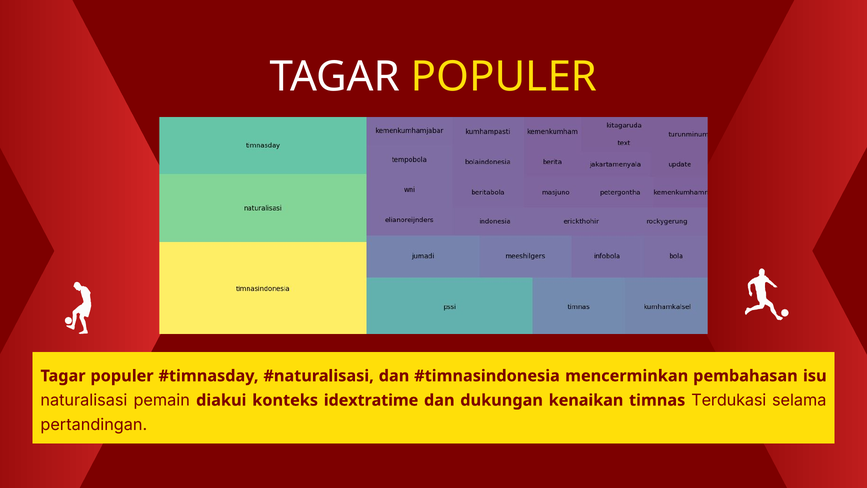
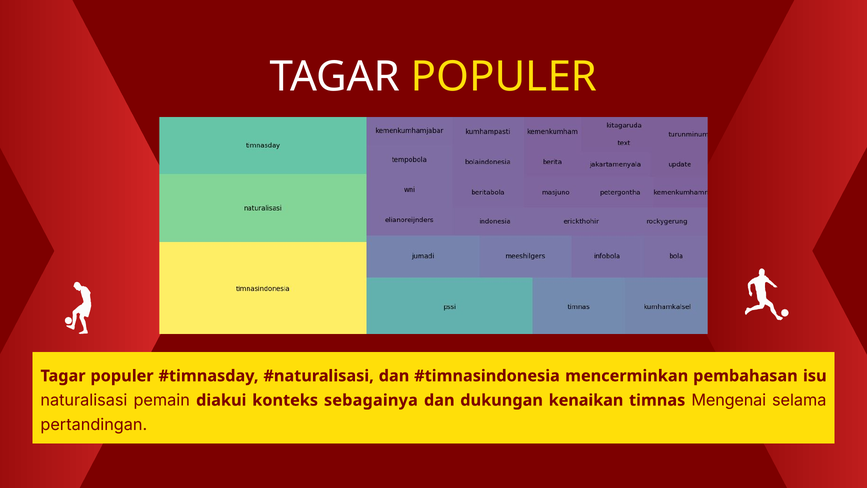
idextratime: idextratime -> sebagainya (371, 400)
Terdukasi: Terdukasi -> Mengenai (729, 400)
